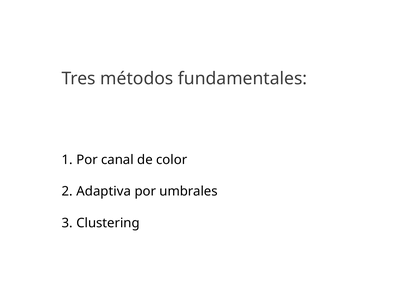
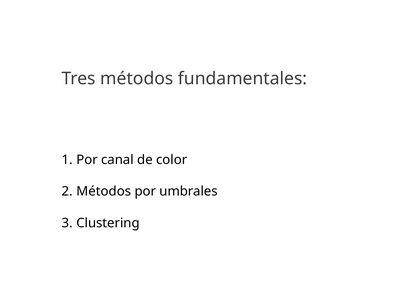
Adaptiva: Adaptiva -> Métodos (104, 192)
